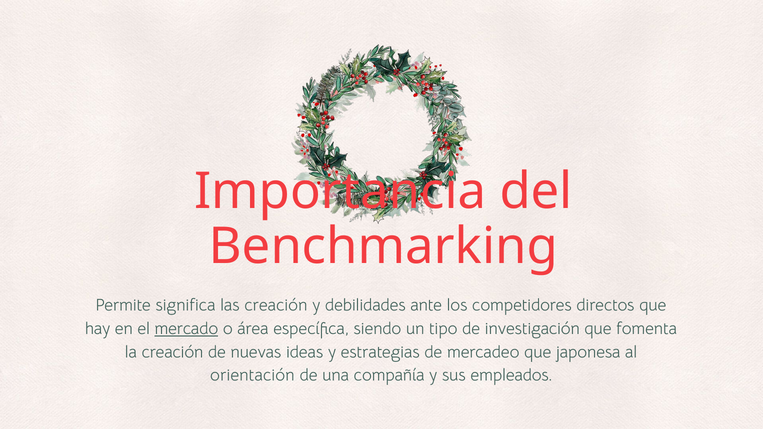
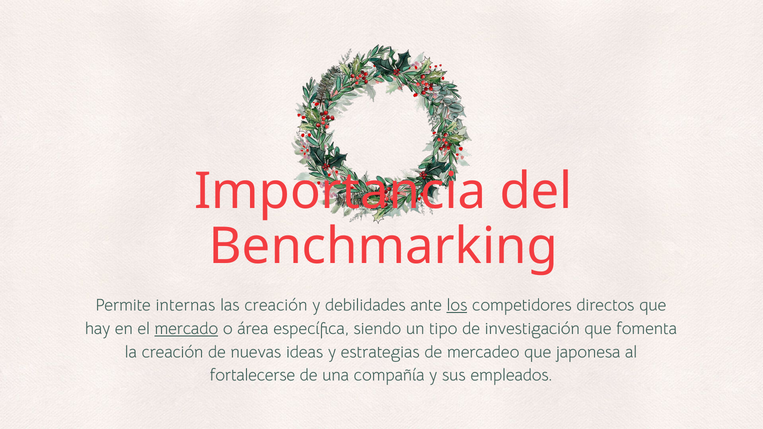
significa: significa -> internas (185, 305)
los underline: none -> present (457, 305)
orientación: orientación -> fortalecerse (253, 375)
